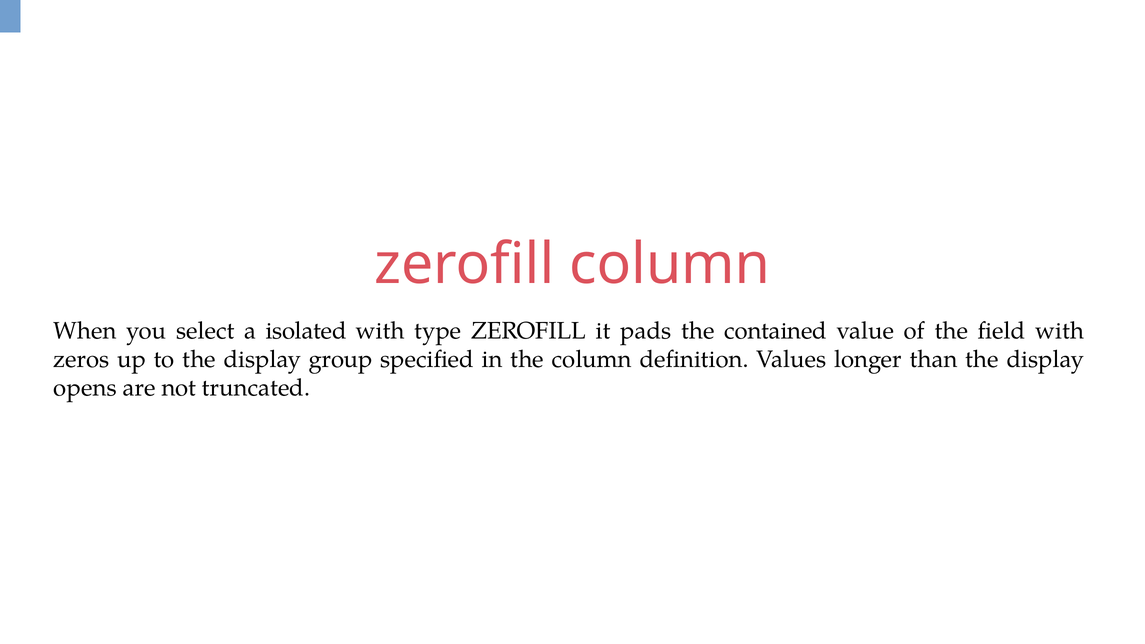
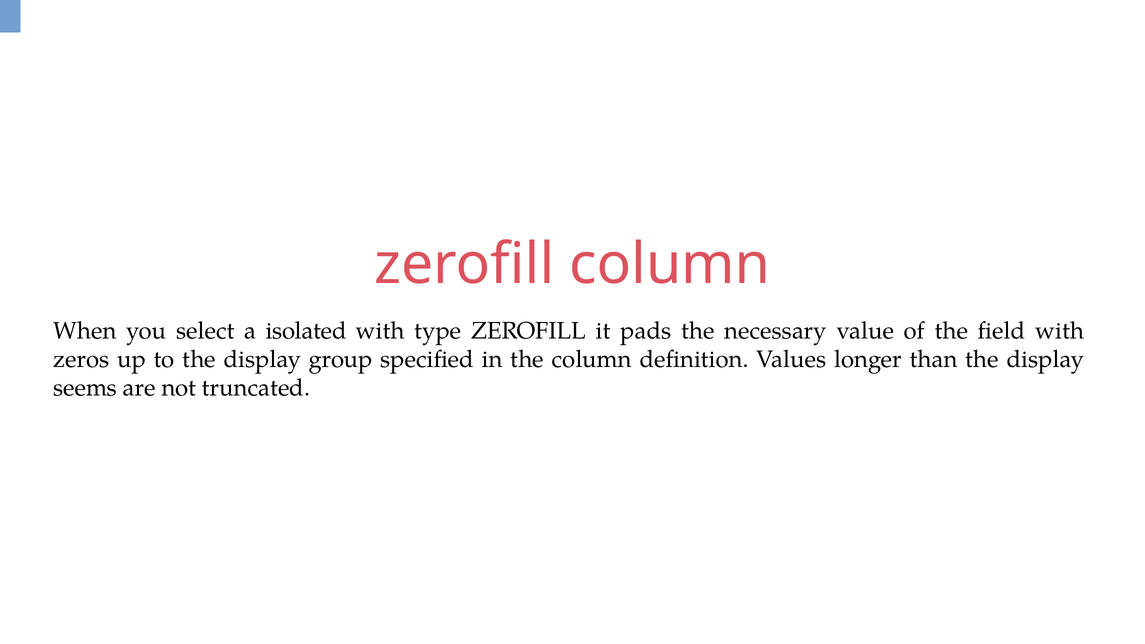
contained: contained -> necessary (776, 331)
opens: opens -> seems (85, 388)
